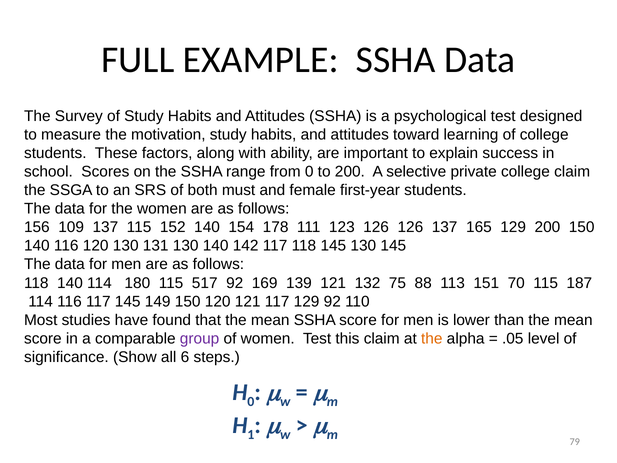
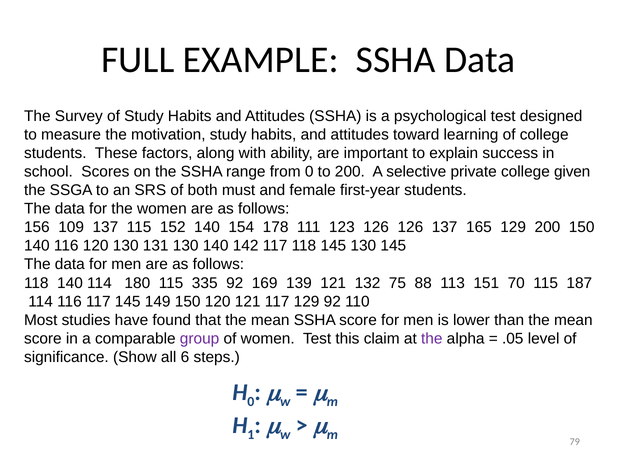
college claim: claim -> given (572, 172)
517: 517 -> 335 (205, 283)
the colour: orange -> purple (432, 338)
